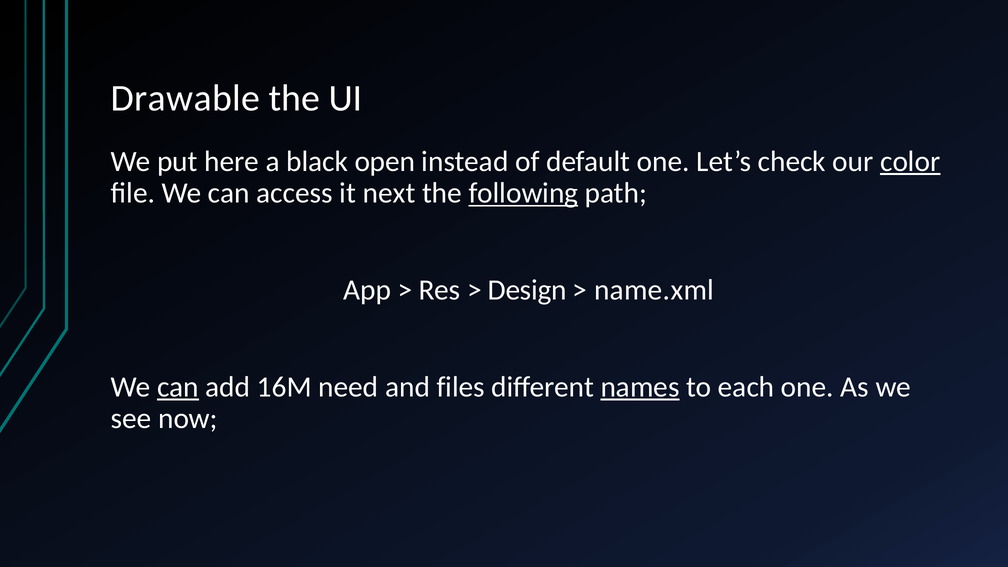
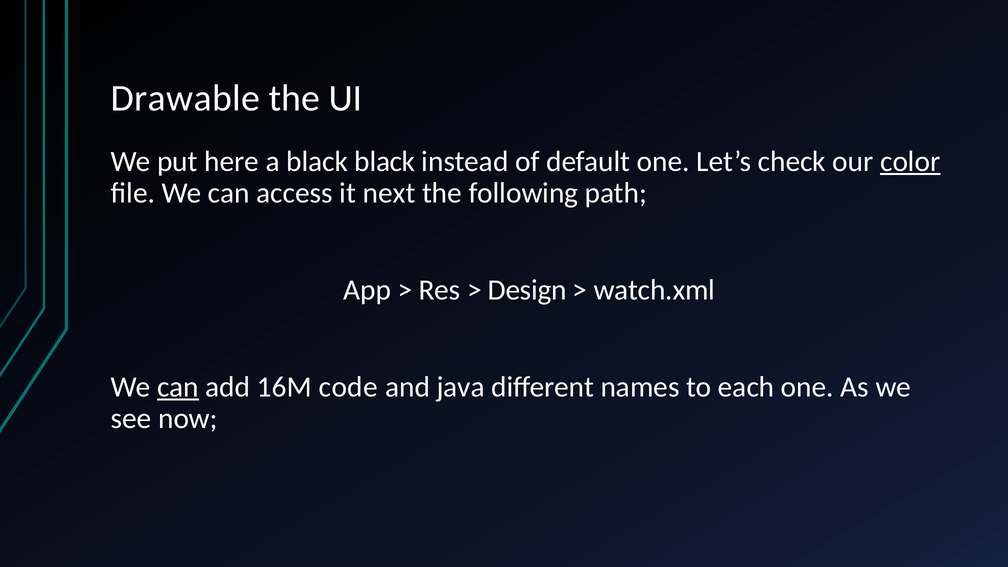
black open: open -> black (385, 161)
following underline: present -> none (523, 193)
name.xml: name.xml -> watch.xml (654, 290)
need: need -> code (348, 387)
files: files -> java (461, 387)
names underline: present -> none (640, 387)
